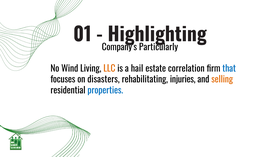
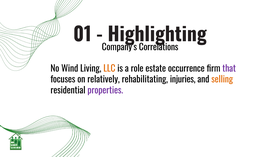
Particularly: Particularly -> Correlations (159, 47)
hail: hail -> role (137, 69)
correlation: correlation -> occurrence (186, 69)
that colour: blue -> purple (229, 69)
disasters: disasters -> relatively (104, 80)
properties colour: blue -> purple (105, 91)
